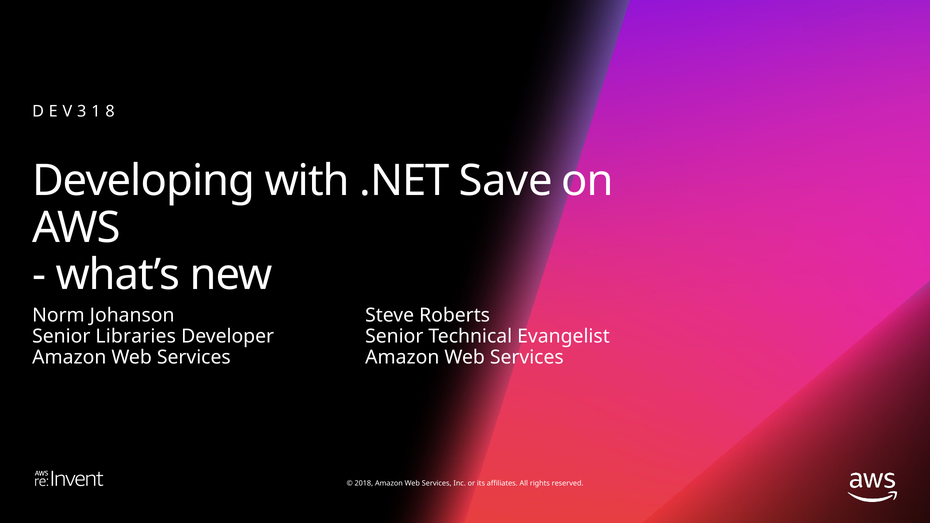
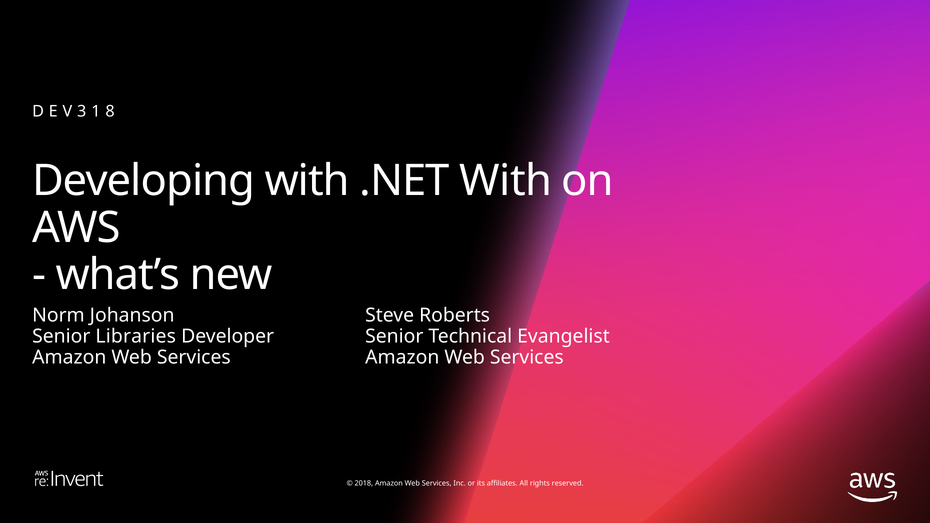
.NET Save: Save -> With (506, 181)
